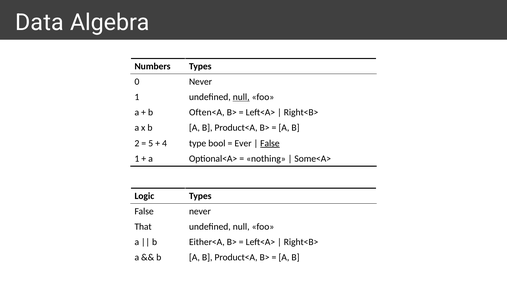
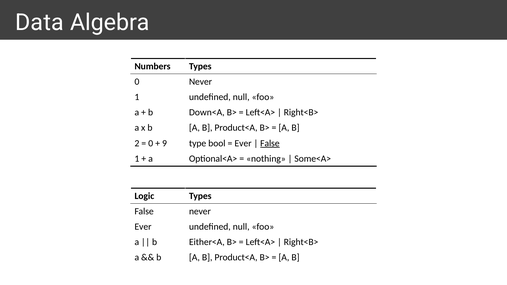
null underline: present -> none (241, 97)
Often<A: Often<A -> Down<A (207, 113)
5: 5 -> 0 (151, 143)
4: 4 -> 9 (165, 143)
That: That -> Ever (143, 227)
